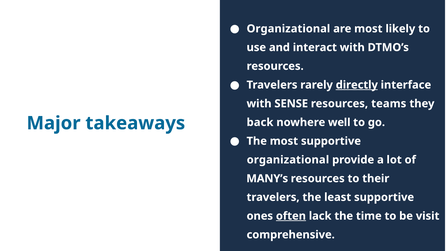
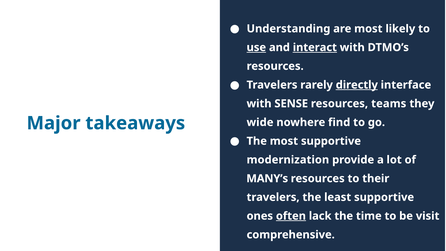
Organizational: Organizational -> Understanding (288, 29)
use underline: none -> present (256, 47)
interact underline: none -> present (315, 47)
back: back -> wide (260, 122)
well: well -> find (339, 122)
organizational: organizational -> modernization (288, 160)
